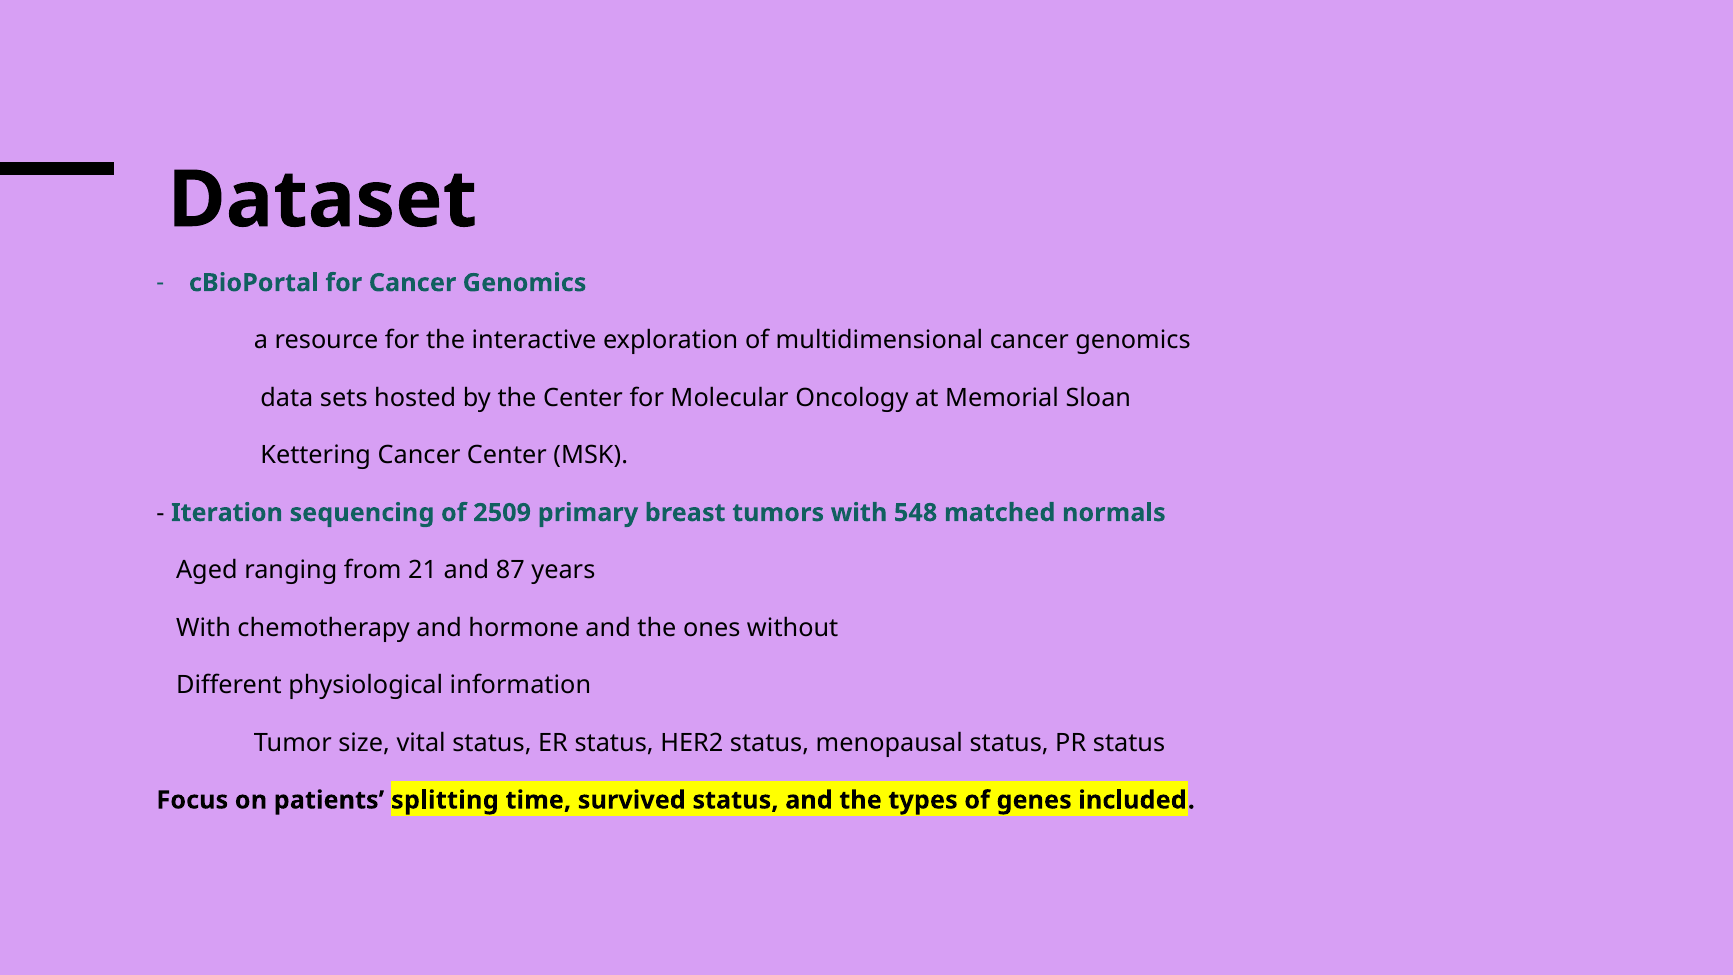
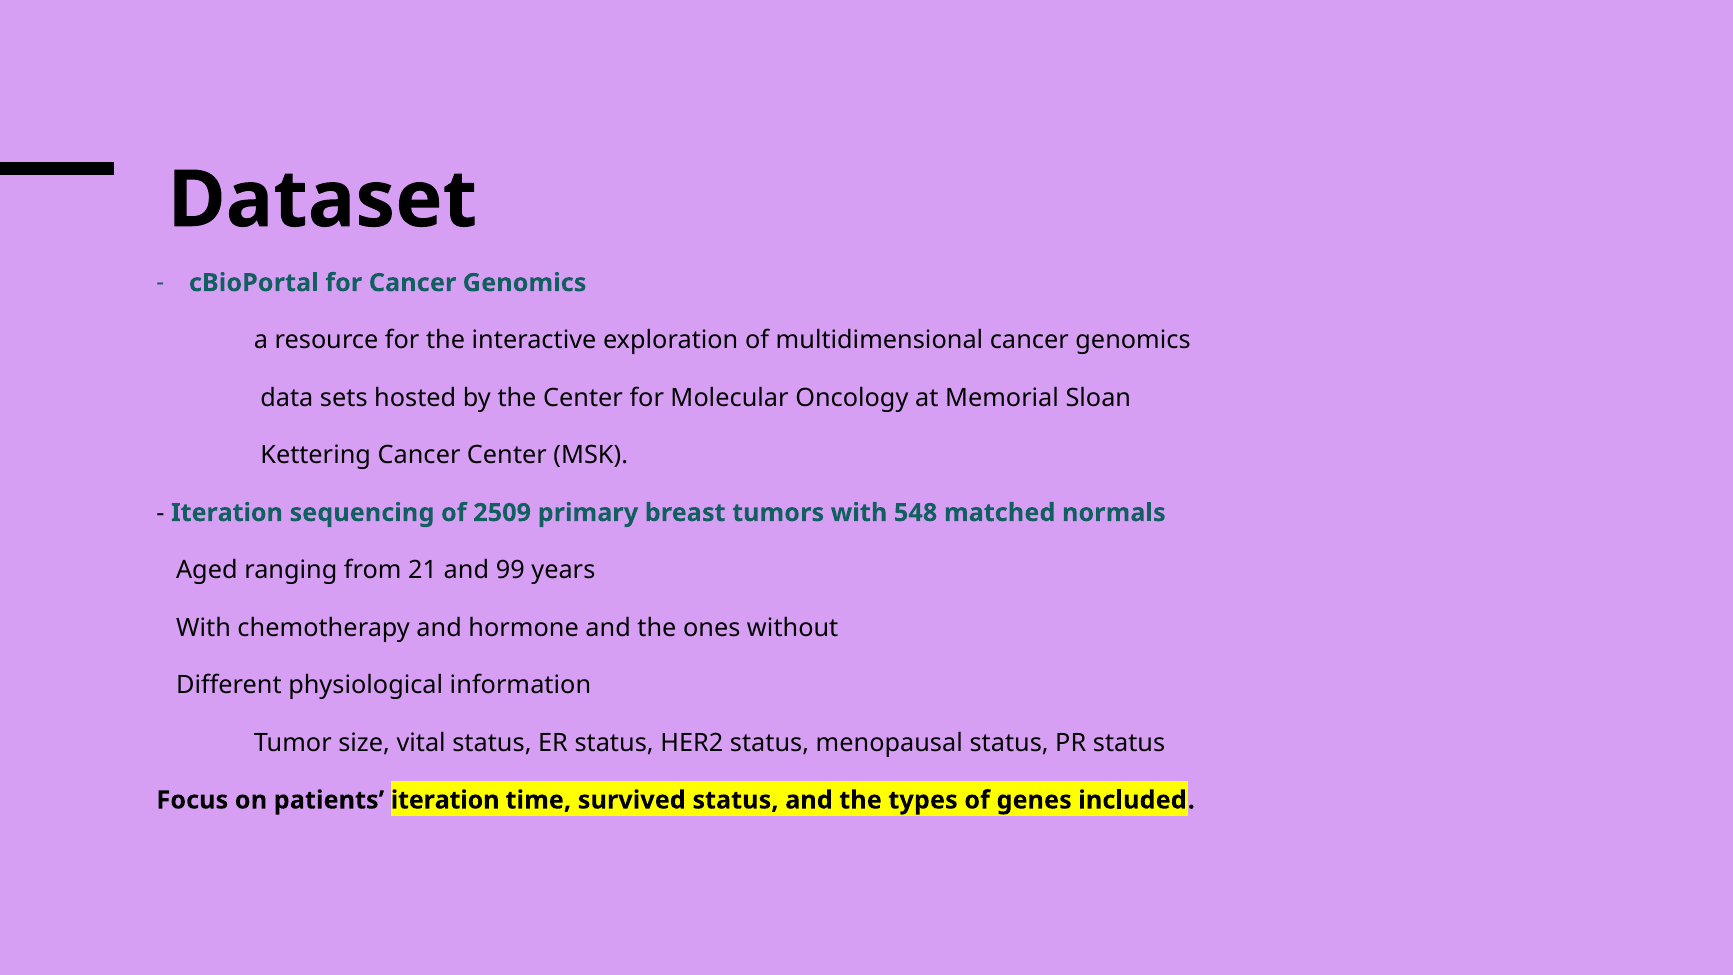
87: 87 -> 99 (510, 570)
patients splitting: splitting -> iteration (445, 800)
